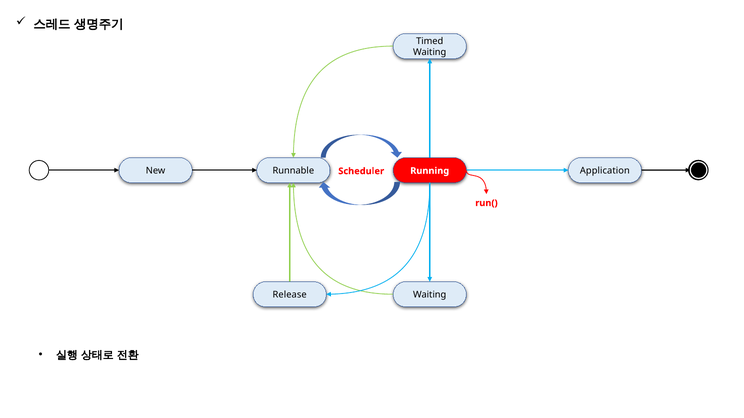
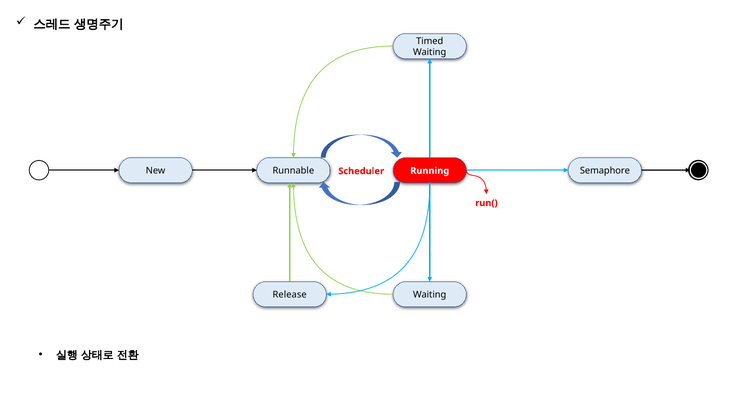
Application: Application -> Semaphore (605, 171)
